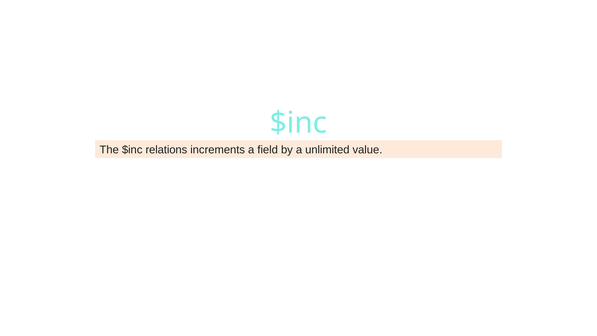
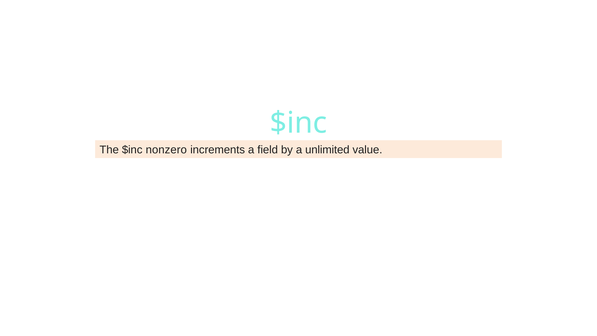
relations: relations -> nonzero (166, 150)
